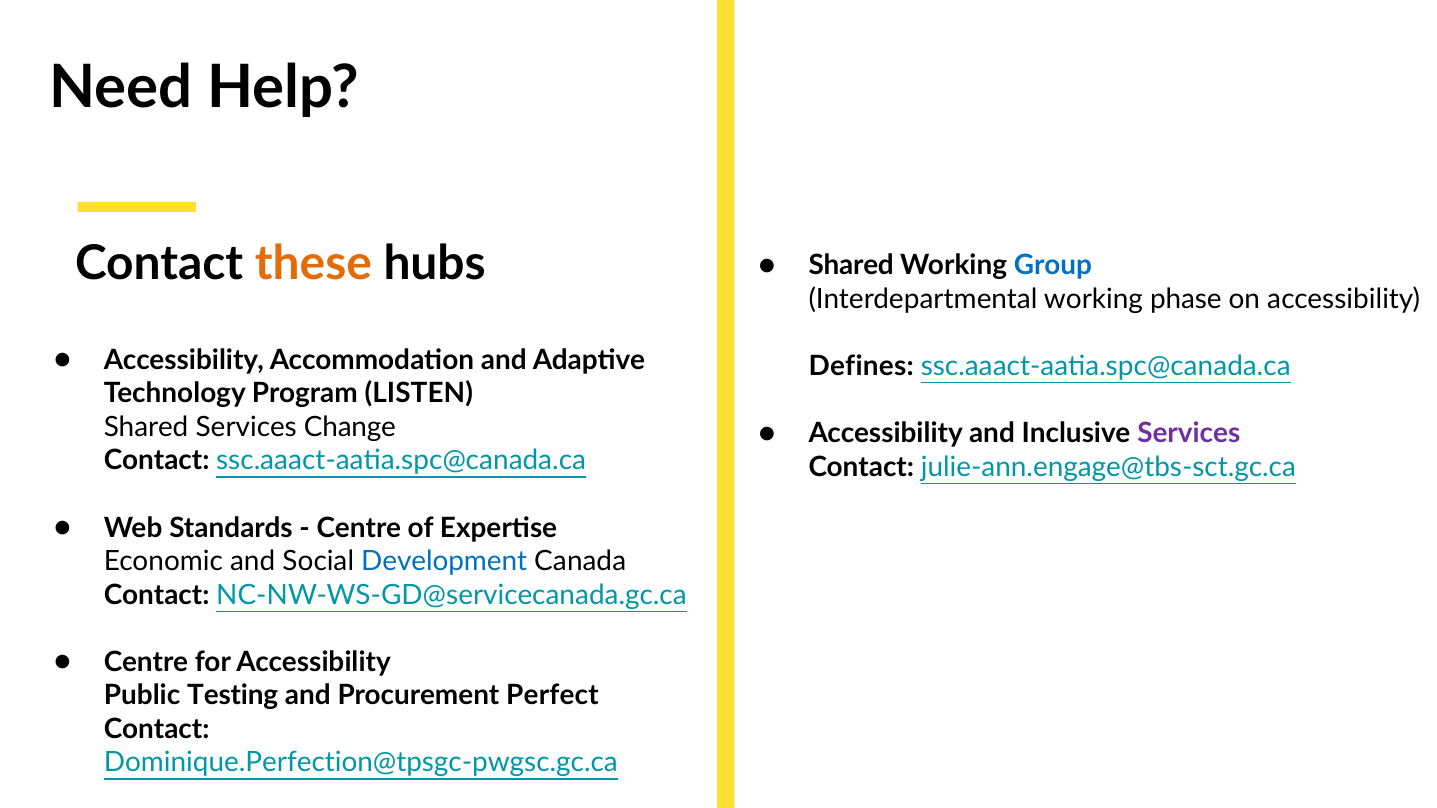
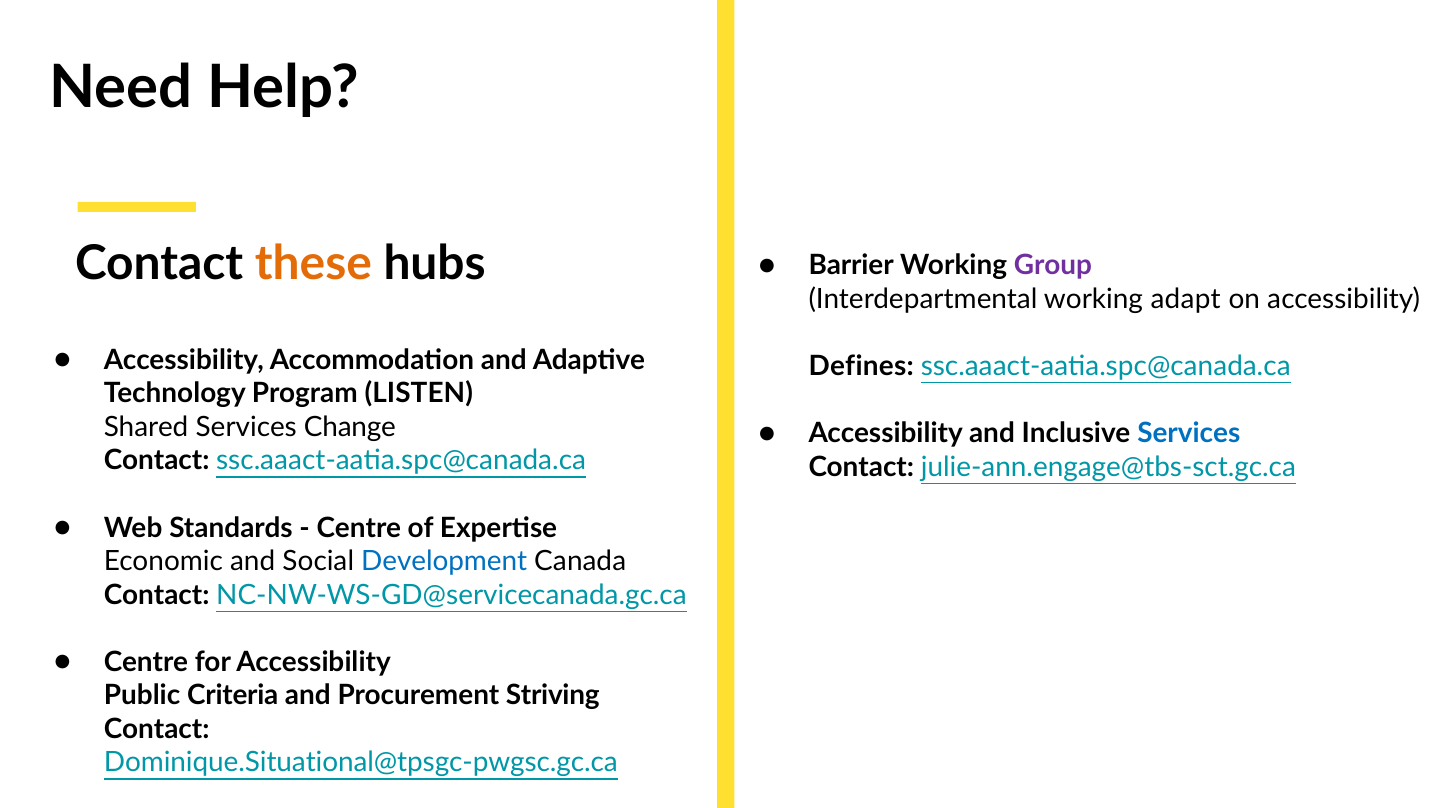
Shared: Shared -> Barrier (851, 266)
Group colour: blue -> purple (1053, 266)
phase: phase -> adapt (1186, 299)
Services colour: purple -> blue (1189, 433)
Testing: Testing -> Criteria (233, 696)
Perfect: Perfect -> Striving (553, 696)
Dominique.Perfection@tpsgc-pwgsc.gc.ca: Dominique.Perfection@tpsgc-pwgsc.gc.ca -> Dominique.Situational@tpsgc-pwgsc.gc.ca (361, 763)
